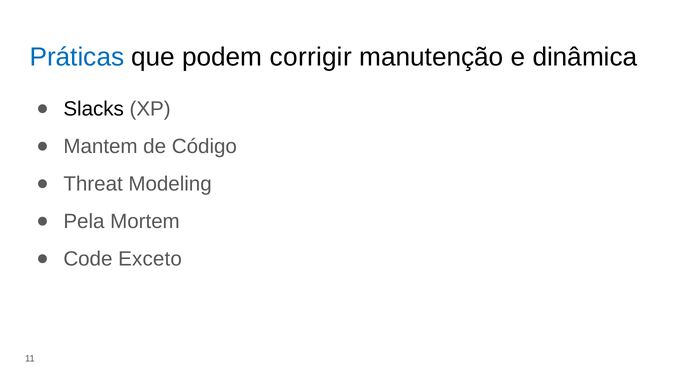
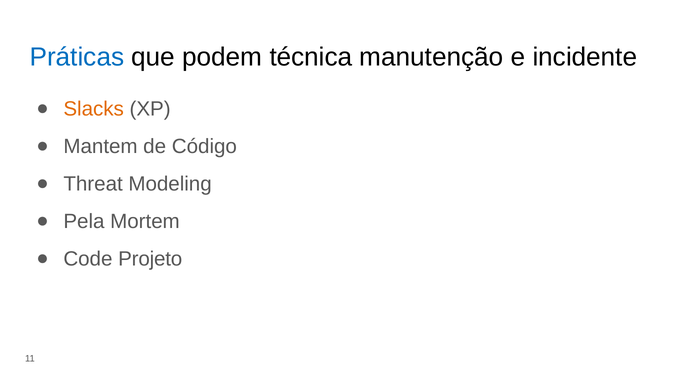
corrigir: corrigir -> técnica (311, 57)
dinâmica: dinâmica -> incidente (585, 57)
Slacks colour: black -> orange (94, 109)
Exceto: Exceto -> Projeto (150, 259)
